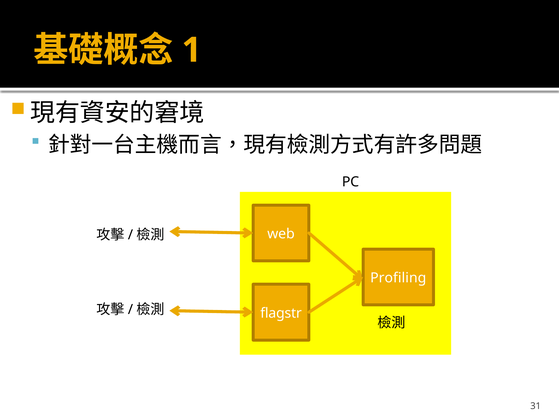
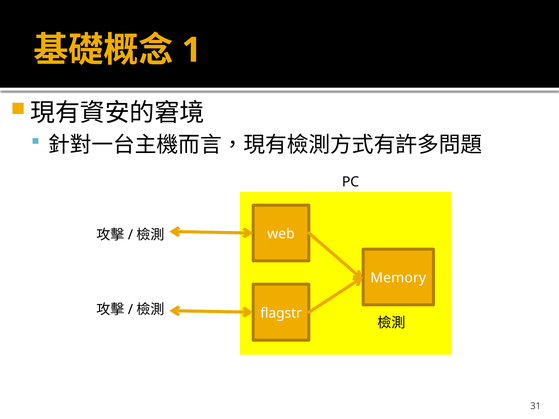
Profiling: Profiling -> Memory (398, 278)
